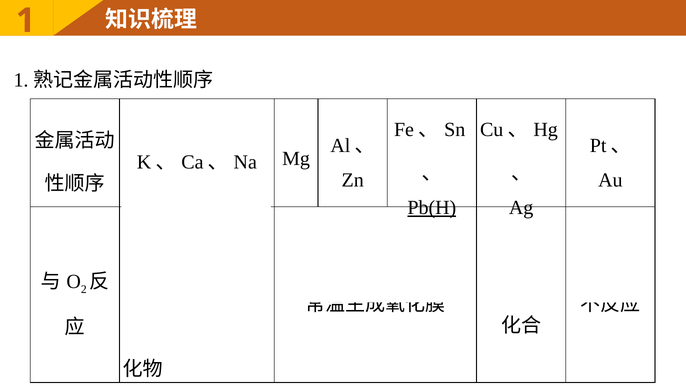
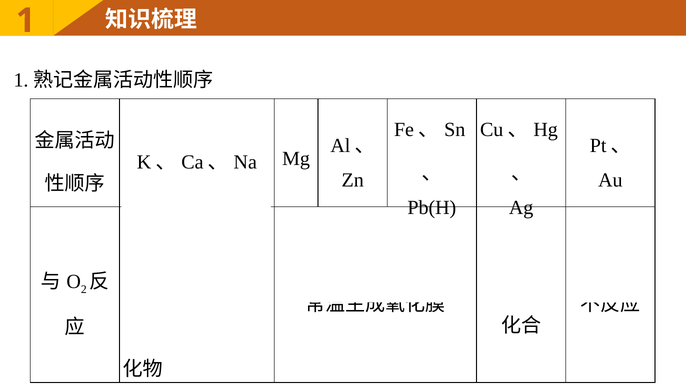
Pb(H underline: present -> none (432, 208)
